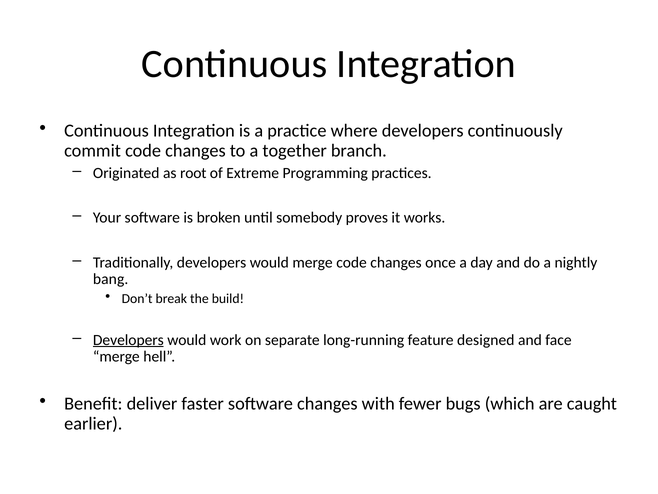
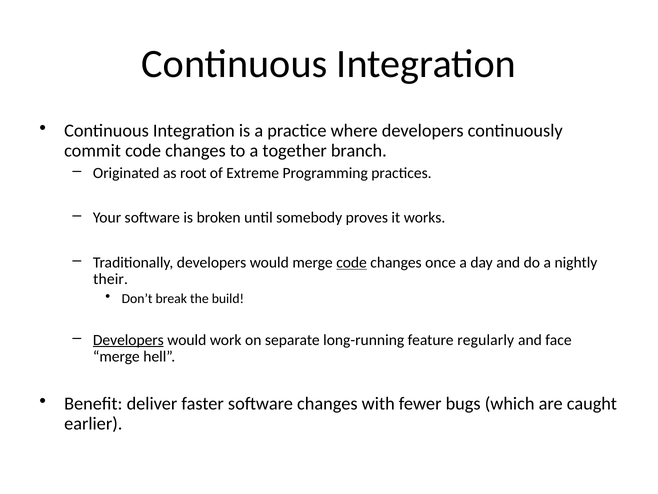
code underline: none -> present (352, 262)
bang: bang -> their (111, 279)
designed: designed -> regularly (486, 340)
